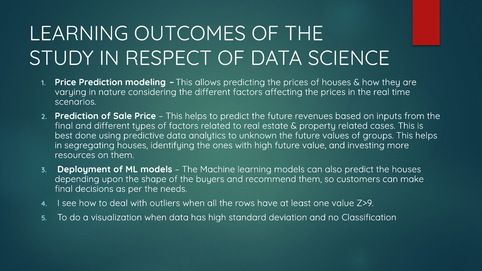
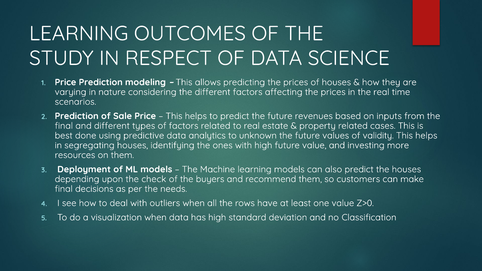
groups: groups -> validity (378, 136)
shape: shape -> check (154, 179)
Z>9: Z>9 -> Z>0 (365, 203)
